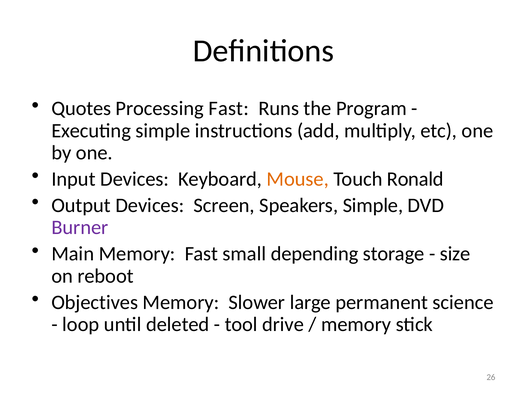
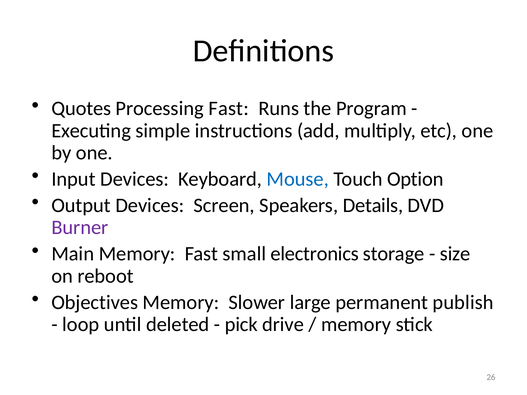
Mouse colour: orange -> blue (298, 179)
Ronald: Ronald -> Option (415, 179)
Speakers Simple: Simple -> Details (373, 206)
depending: depending -> electronics (315, 254)
science: science -> publish (463, 303)
tool: tool -> pick (241, 325)
